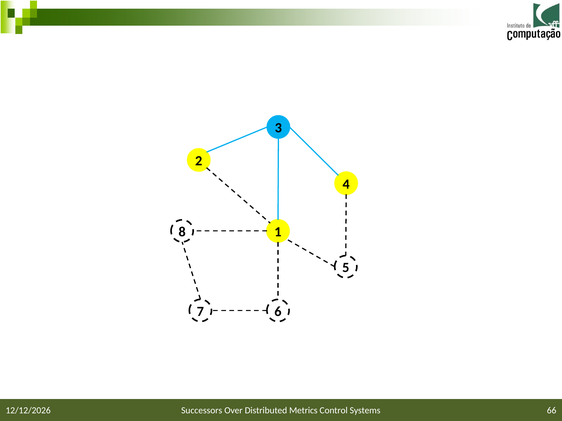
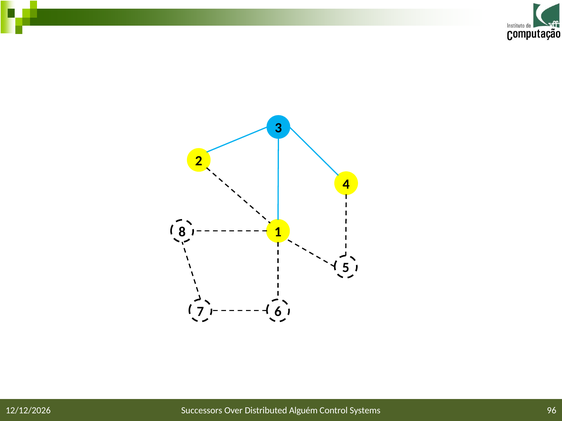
Metrics: Metrics -> Alguém (303, 411)
66: 66 -> 96 (552, 411)
